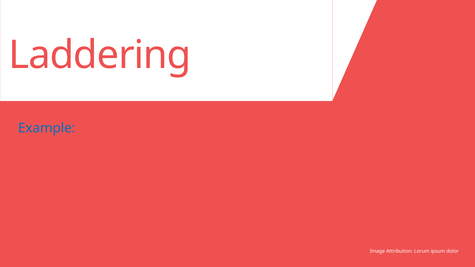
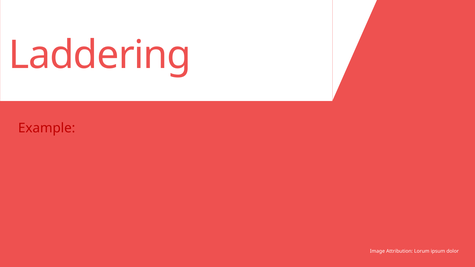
Example colour: blue -> red (47, 128)
